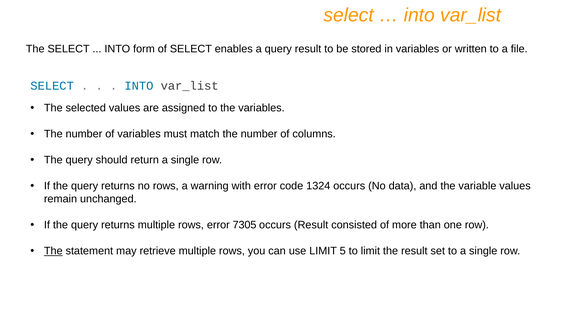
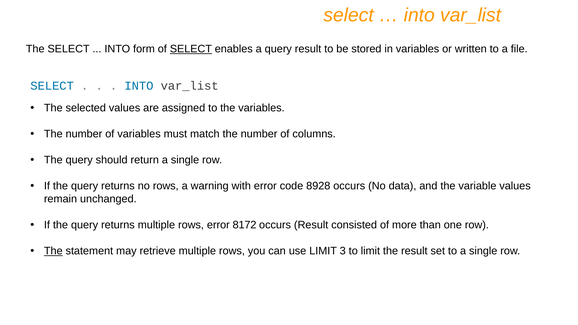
SELECT underline: none -> present (191, 49)
1324: 1324 -> 8928 (318, 186)
7305: 7305 -> 8172 (244, 225)
5: 5 -> 3 (343, 251)
